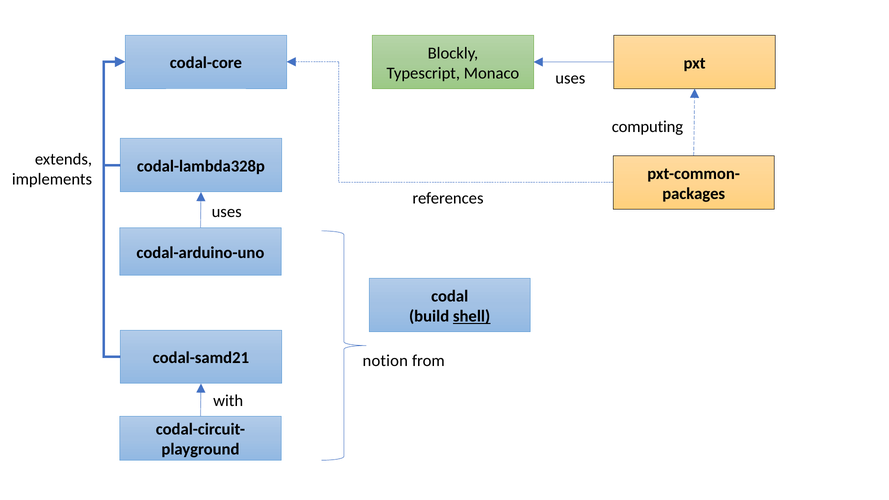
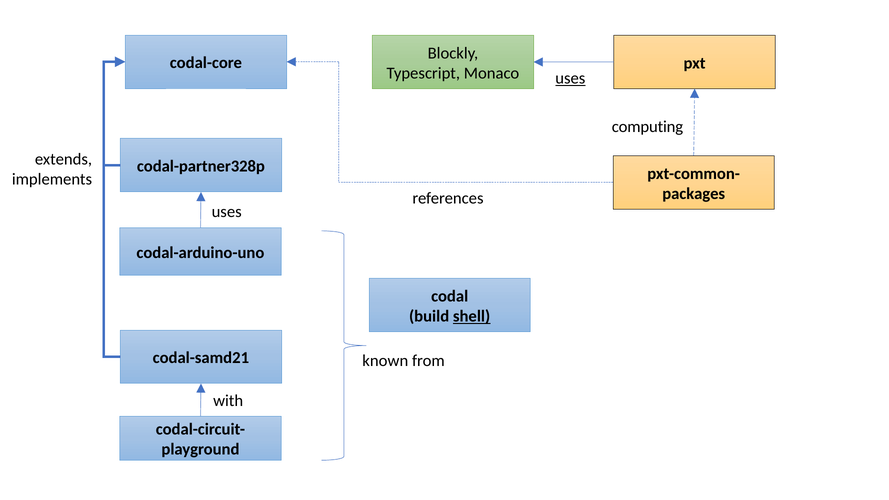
uses underline: none -> present (570, 78)
codal-lambda328p: codal-lambda328p -> codal-partner328p (201, 166)
notion: notion -> known (385, 361)
